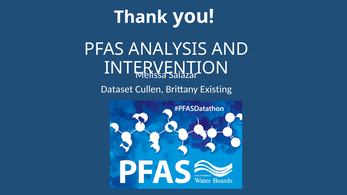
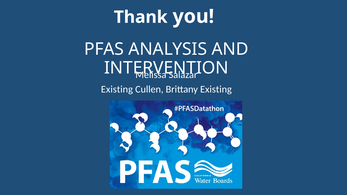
Dataset: Dataset -> Existing (117, 89)
